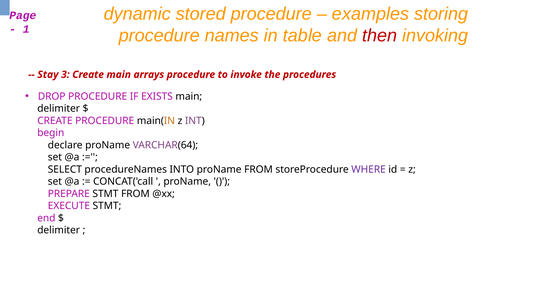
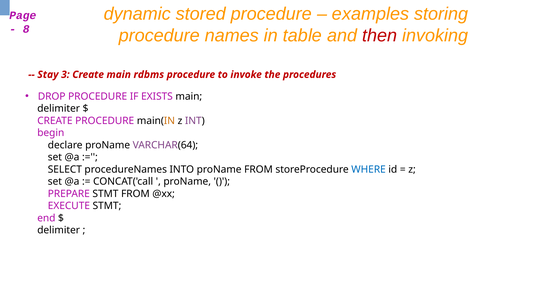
1: 1 -> 8 (26, 29)
arrays: arrays -> rdbms (149, 75)
WHERE colour: purple -> blue (369, 169)
